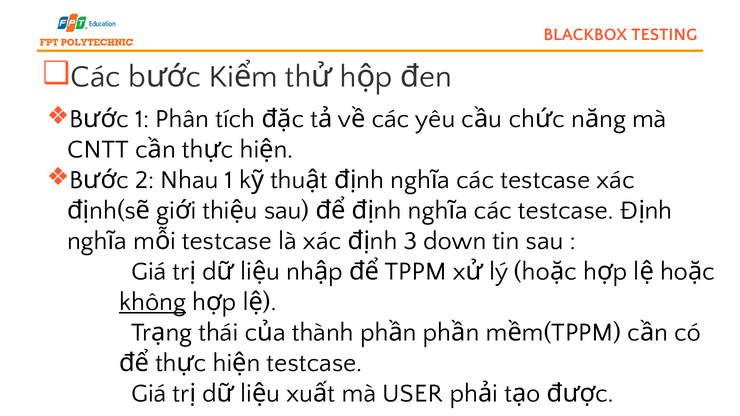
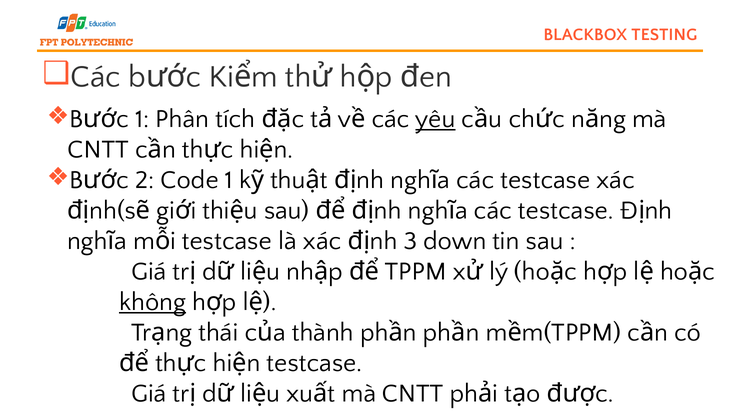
yêu underline: none -> present (435, 119)
Nhau: Nhau -> Code (190, 180)
mà USER: USER -> CNTT (413, 394)
